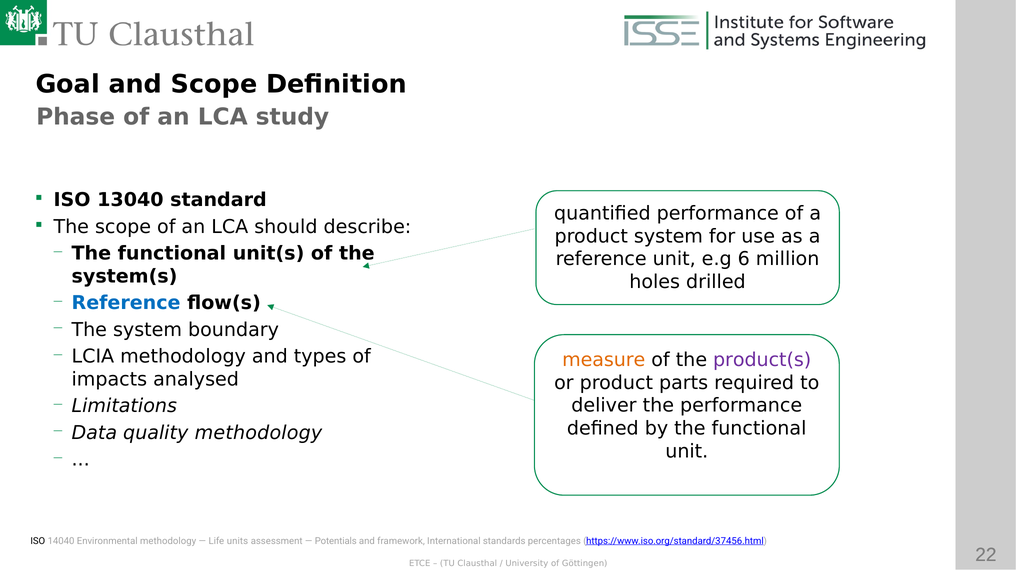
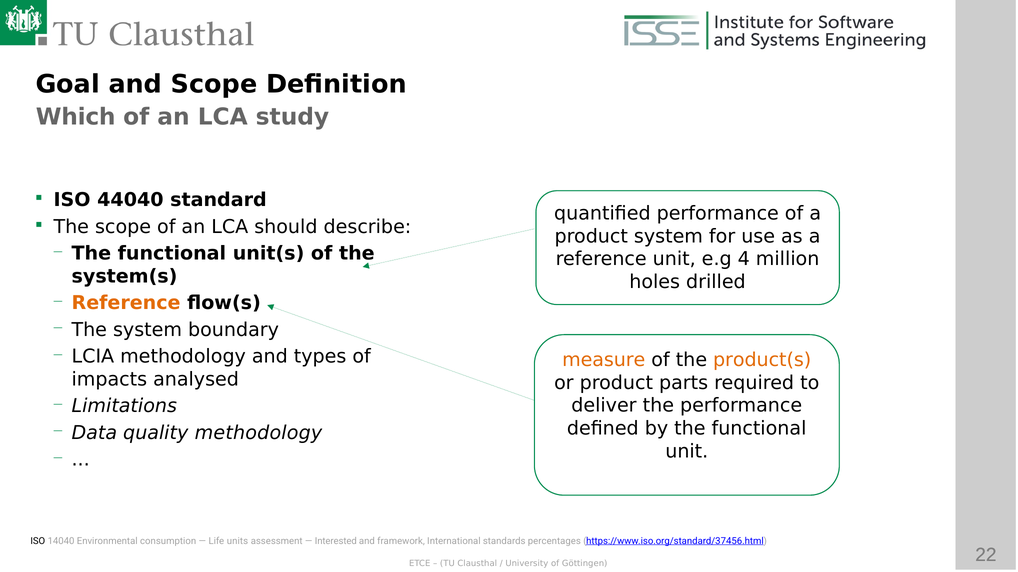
Phase: Phase -> Which (76, 117)
13040: 13040 -> 44040 (130, 200)
6: 6 -> 4 (744, 259)
Reference colour: blue -> orange (126, 303)
product(s colour: purple -> orange (762, 360)
Environmental methodology: methodology -> consumption (168, 541)
Potentials: Potentials -> Interested (336, 541)
